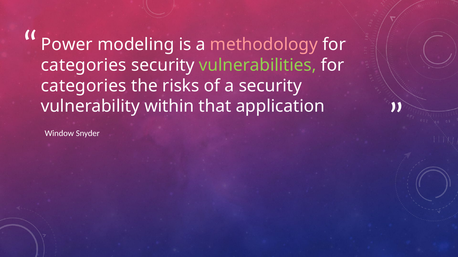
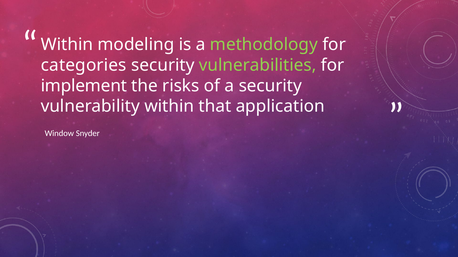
Power: Power -> Within (67, 45)
methodology colour: pink -> light green (264, 45)
categories: categories -> implement (84, 86)
